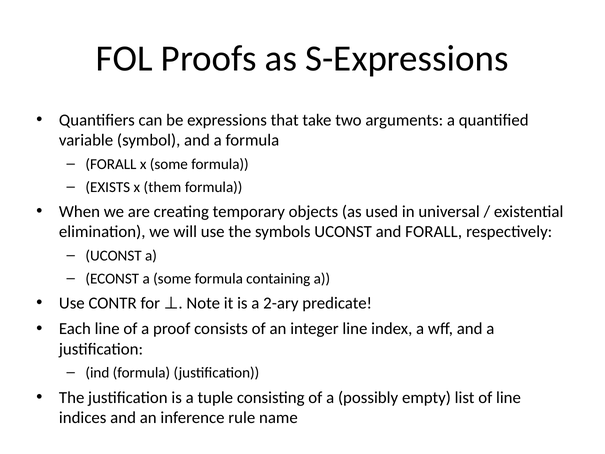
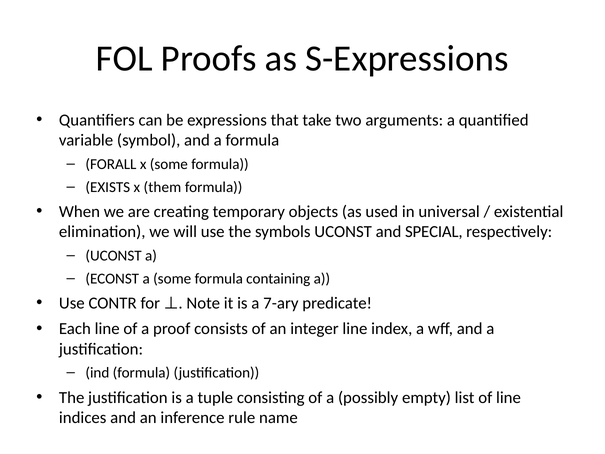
and FORALL: FORALL -> SPECIAL (434, 232)
2-ary: 2-ary -> 7-ary (281, 303)
